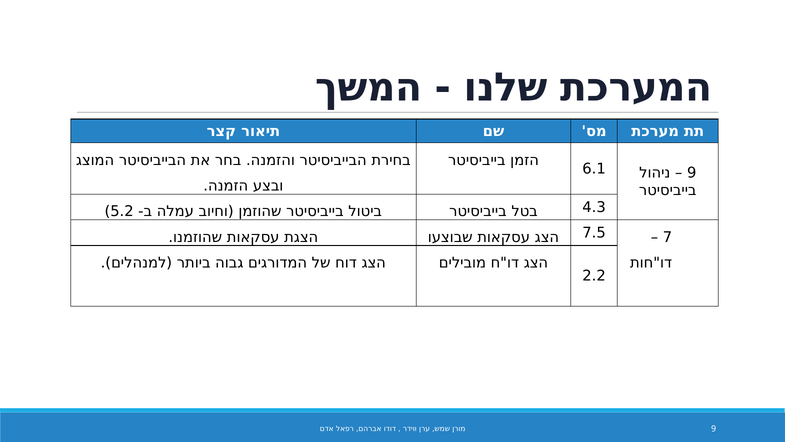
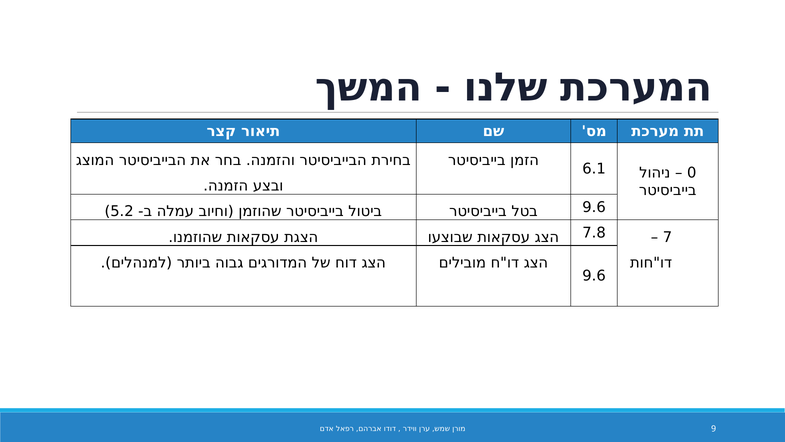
6.1 9: 9 -> 0 (692, 173)
4.3: 4.3 -> 9.6 (594, 207)
7.5: 7.5 -> 7.8 (594, 233)
2.2: 2.2 -> 9.6 (594, 276)
